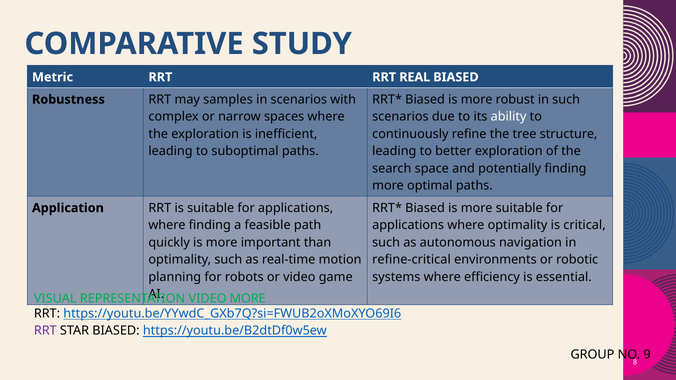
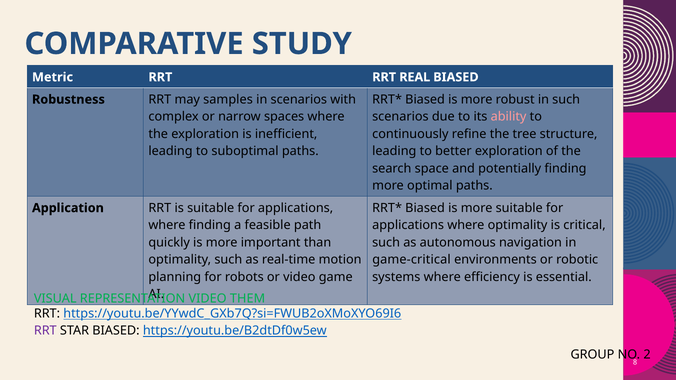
ability colour: white -> pink (509, 117)
refine-critical: refine-critical -> game-critical (411, 260)
VIDEO MORE: MORE -> THEM (248, 299)
9: 9 -> 2 (647, 355)
